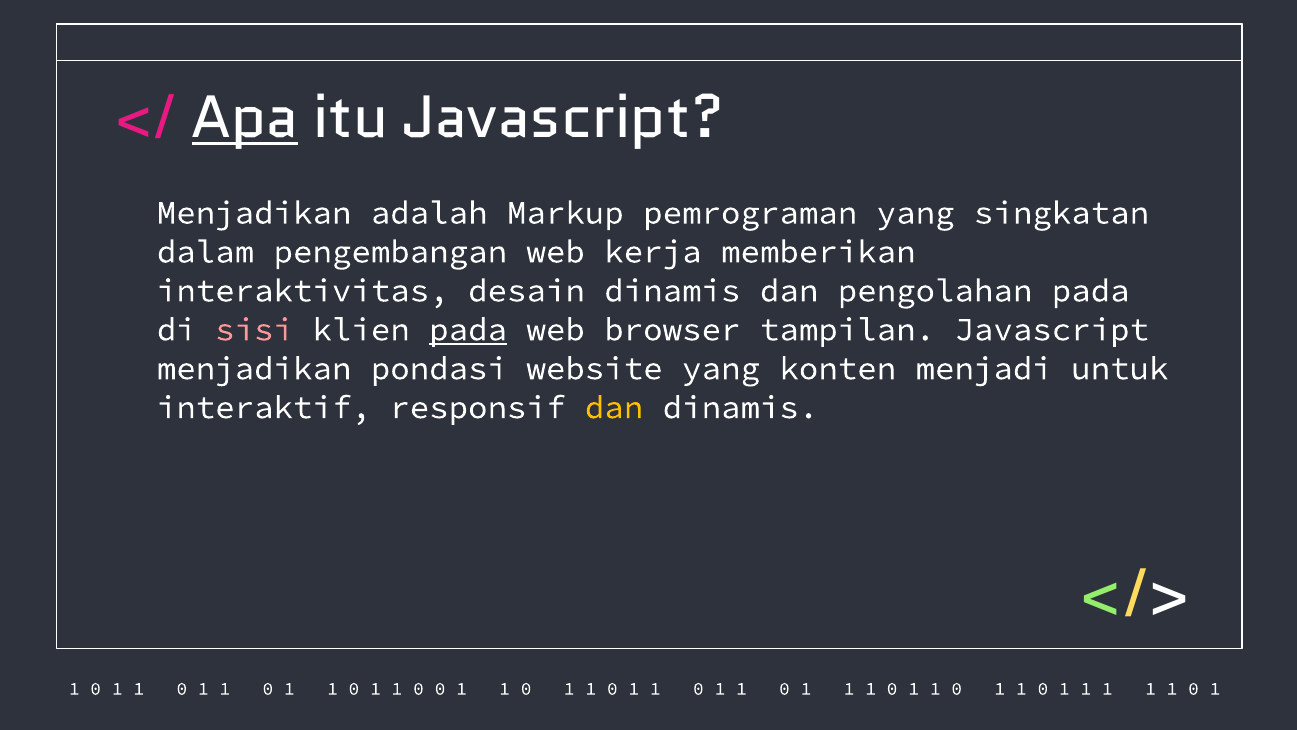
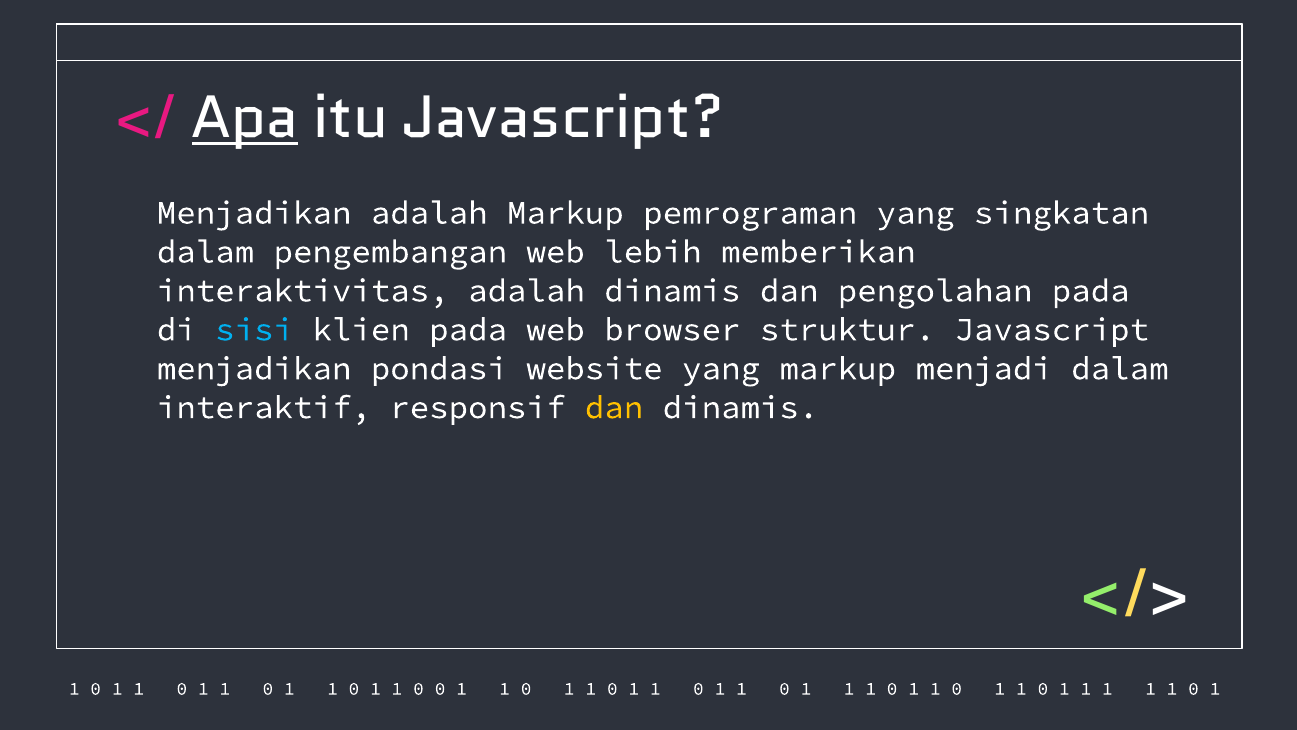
kerja: kerja -> lebih (653, 252)
interaktivitas desain: desain -> adalah (526, 291)
sisi colour: pink -> light blue (254, 329)
pada underline: present -> none (468, 329)
tampilan: tampilan -> struktur (847, 329)
yang konten: konten -> markup (838, 368)
menjadi untuk: untuk -> dalam (1120, 368)
